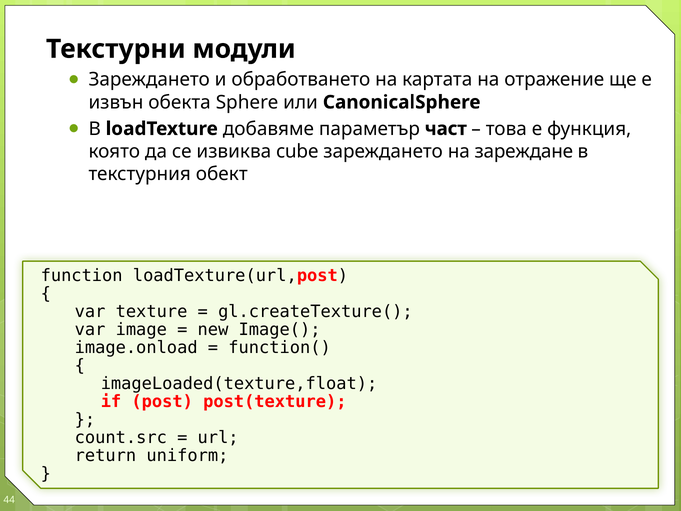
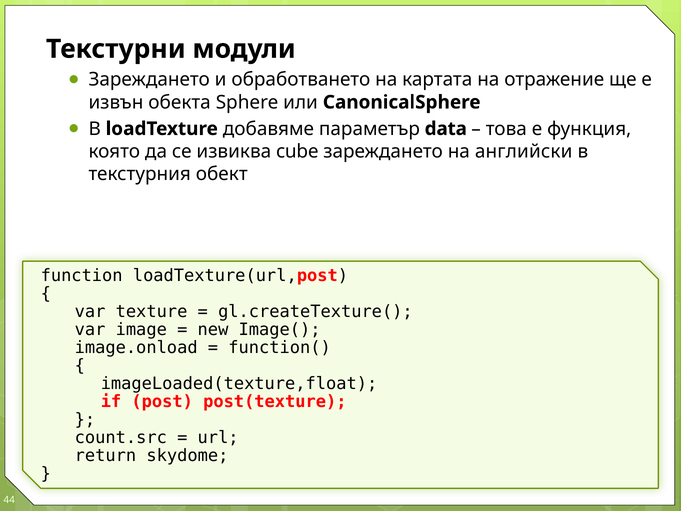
част: част -> data (446, 129)
зареждане: зареждане -> английски (524, 151)
uniform: uniform -> skydome (187, 455)
